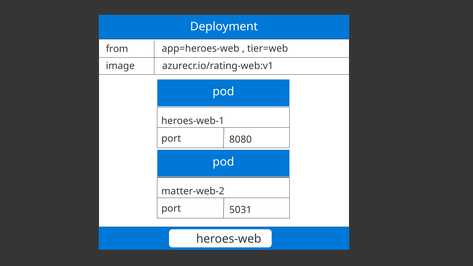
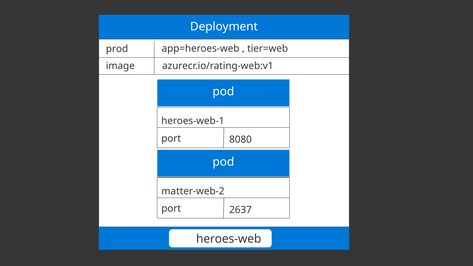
from: from -> prod (117, 49)
5031: 5031 -> 2637 (241, 210)
